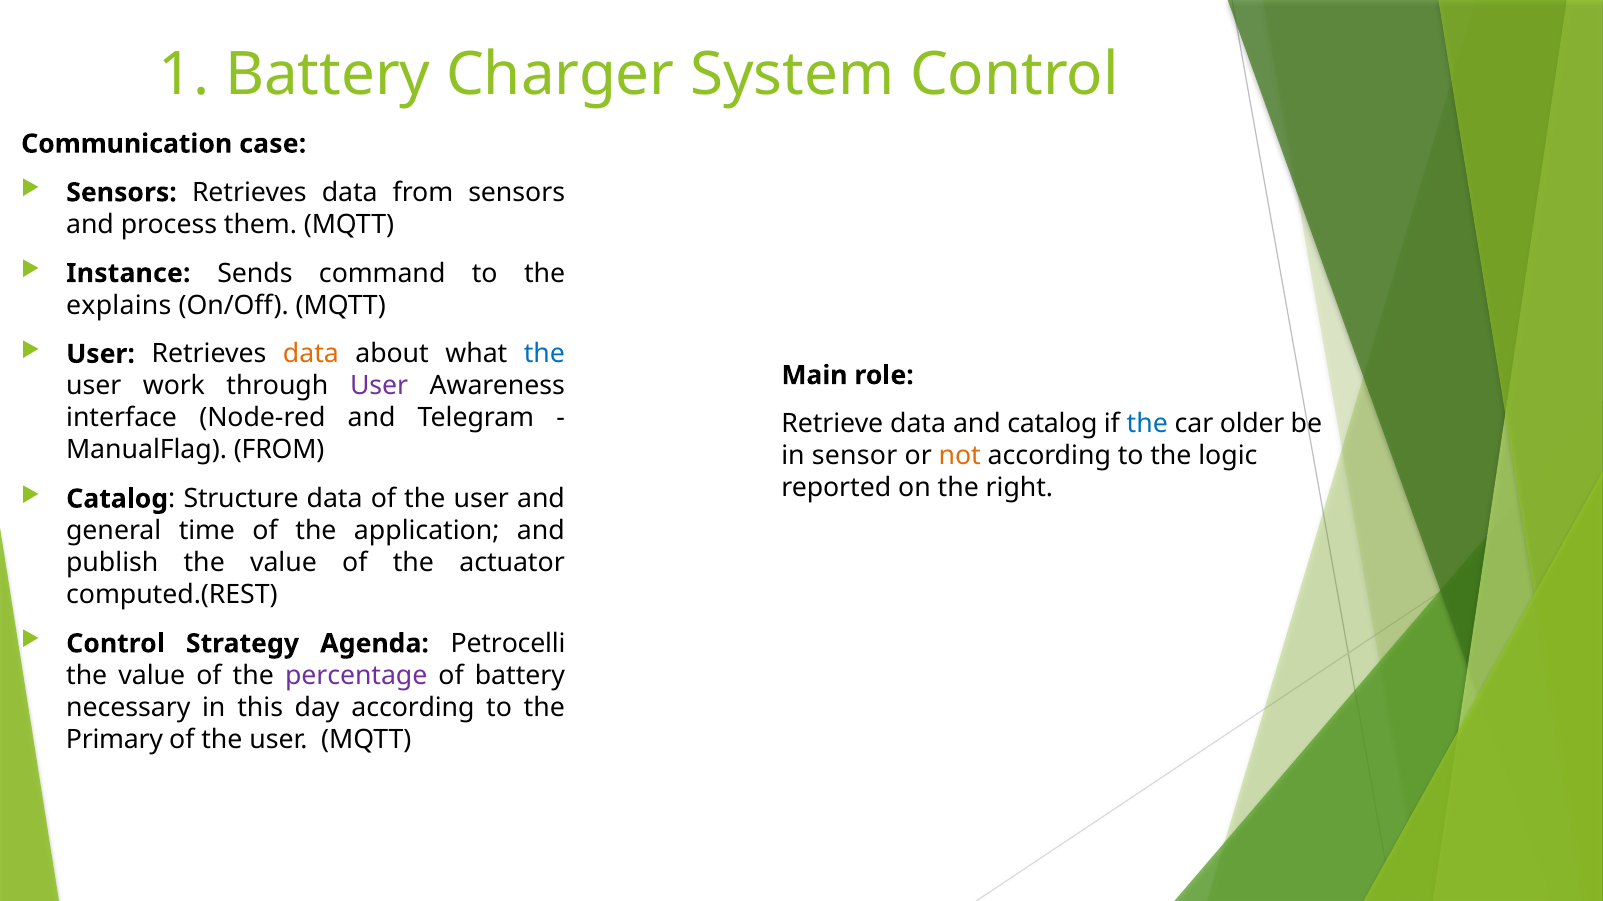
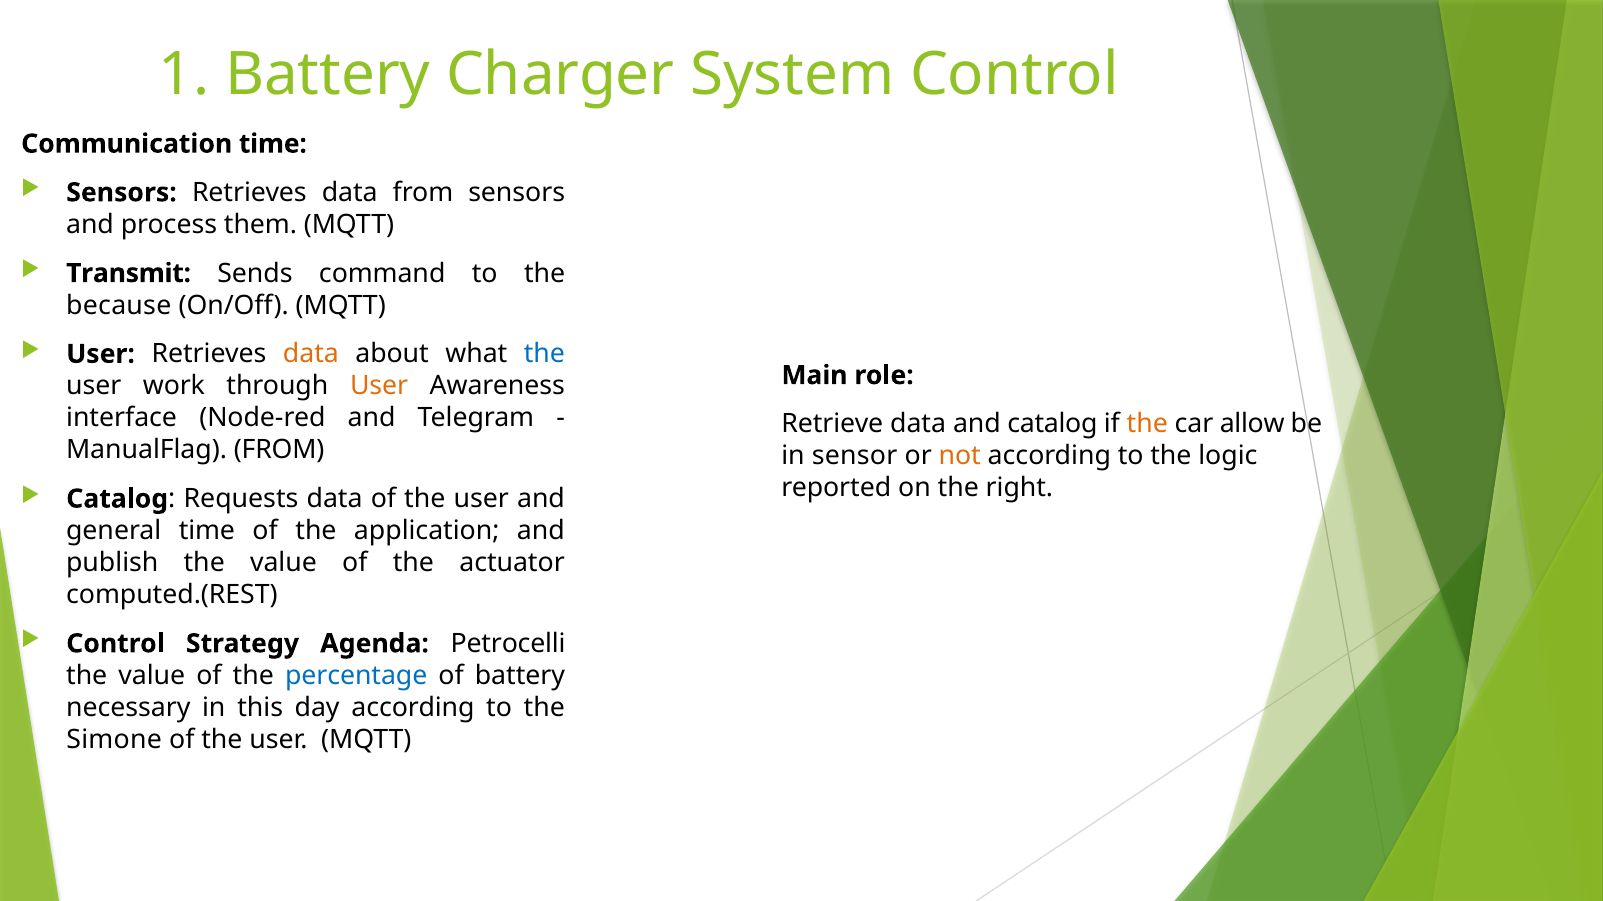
Communication case: case -> time (273, 144)
Instance: Instance -> Transmit (129, 273)
explains: explains -> because (119, 306)
User colour: purple -> orange (379, 386)
the colour: blue -> orange (1147, 424)
older: older -> allow (1252, 424)
Structure: Structure -> Requests (241, 499)
percentage colour: purple -> blue (356, 676)
Primary: Primary -> Simone (114, 740)
